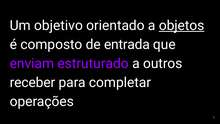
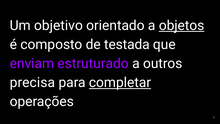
entrada: entrada -> testada (127, 44)
receber: receber -> precisa (32, 82)
completar underline: none -> present (120, 82)
